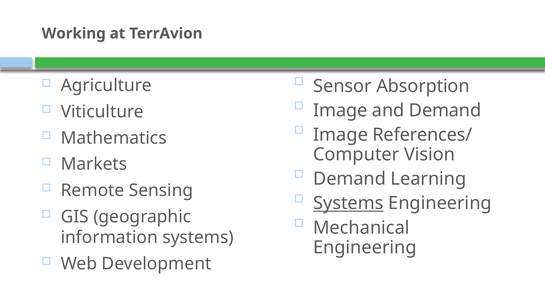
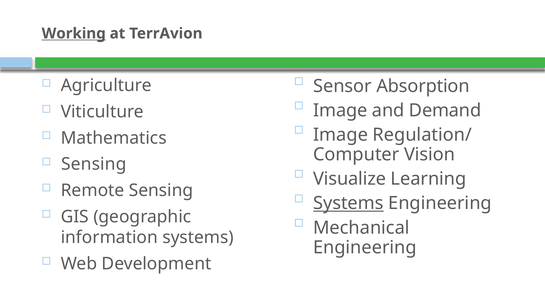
Working underline: none -> present (74, 33)
References/: References/ -> Regulation/ (422, 135)
Markets: Markets -> Sensing (94, 164)
Demand: Demand -> Visualize (350, 179)
